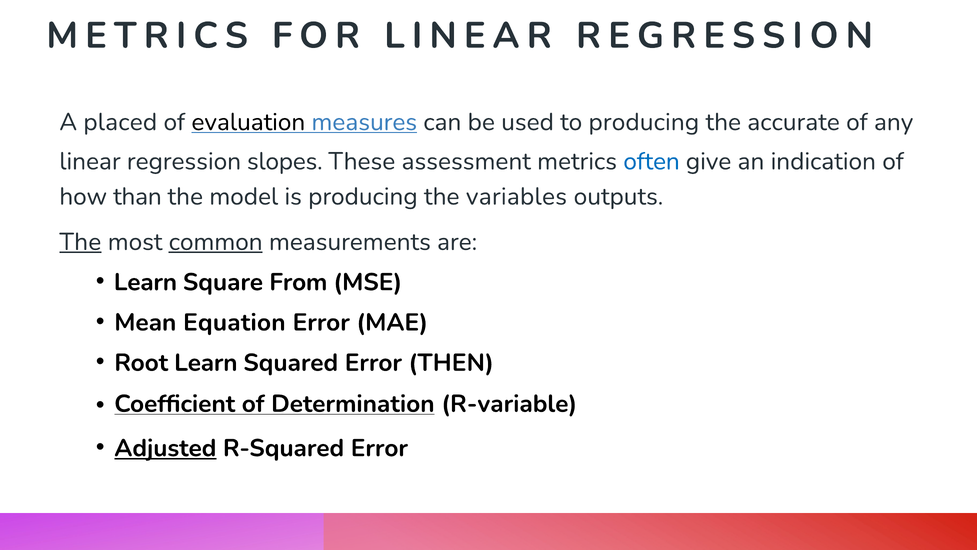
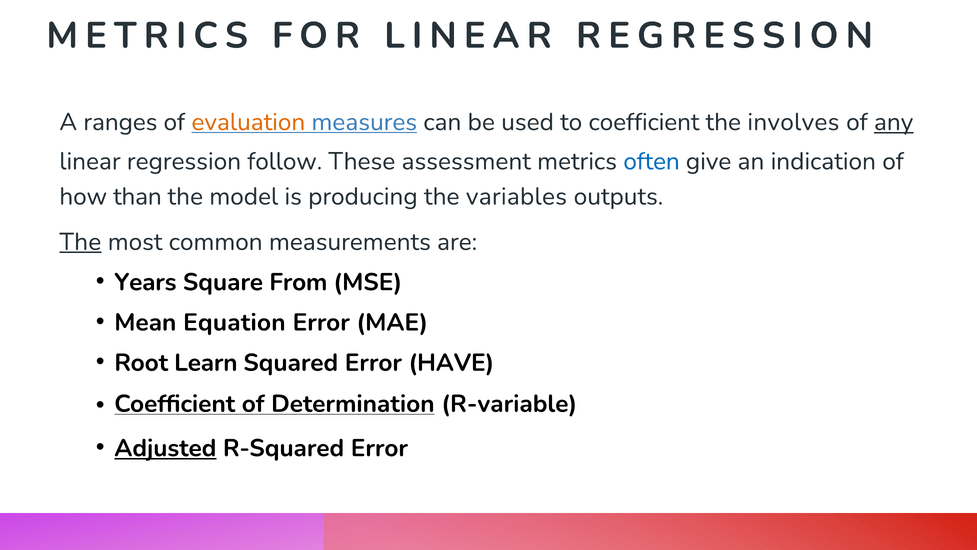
placed: placed -> ranges (120, 122)
evaluation colour: black -> orange (248, 122)
to producing: producing -> coefficient (644, 122)
accurate: accurate -> involves (793, 122)
any underline: none -> present (894, 122)
slopes: slopes -> follow (285, 161)
common underline: present -> none (216, 242)
Learn: Learn -> Years (145, 282)
THEN: THEN -> HAVE (451, 362)
